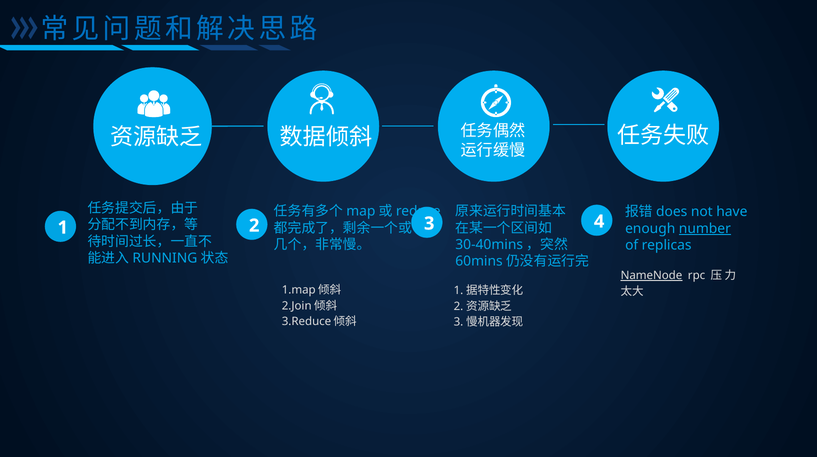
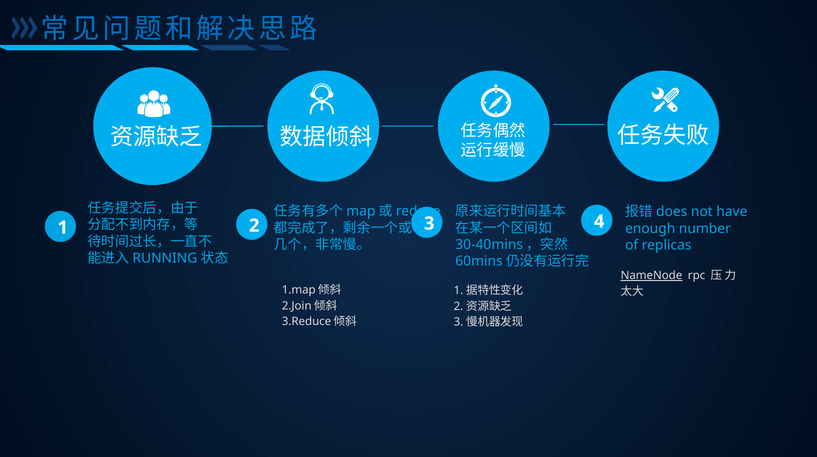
number underline: present -> none (705, 229)
